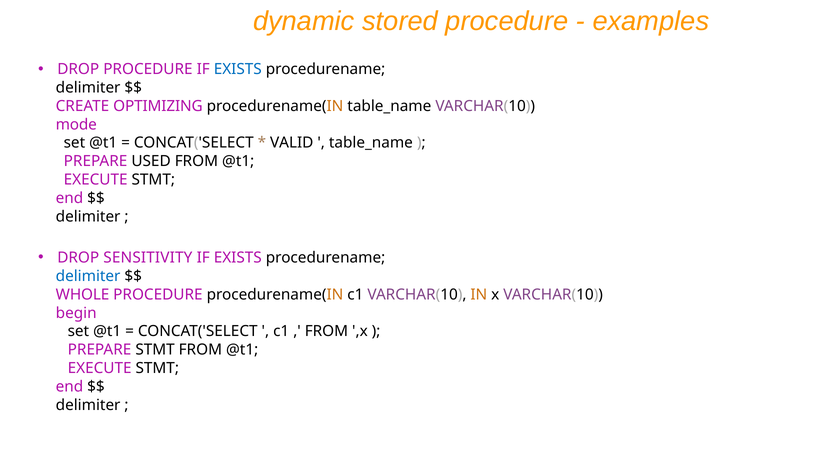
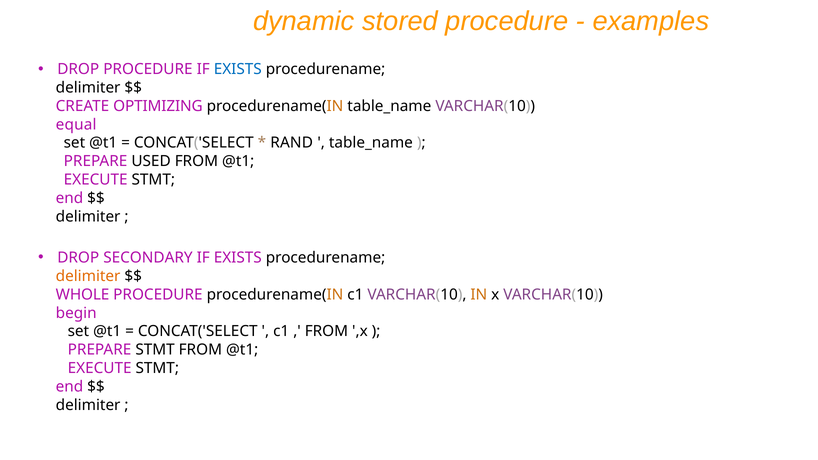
mode: mode -> equal (76, 125)
VALID: VALID -> RAND (292, 143)
SENSITIVITY: SENSITIVITY -> SECONDARY (148, 258)
delimiter colour: blue -> orange (88, 276)
